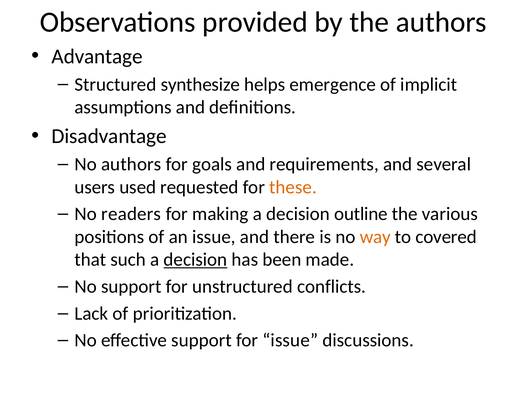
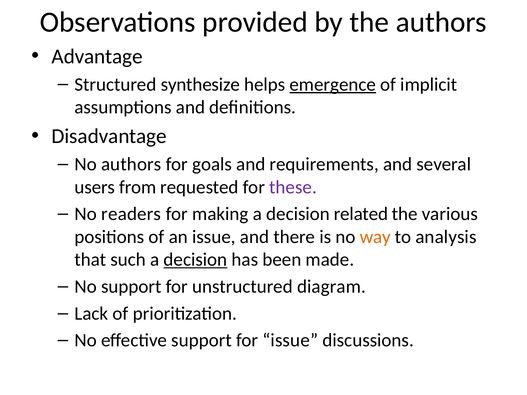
emergence underline: none -> present (333, 84)
used: used -> from (138, 187)
these colour: orange -> purple (293, 187)
outline: outline -> related (361, 214)
covered: covered -> analysis (446, 237)
conflicts: conflicts -> diagram (331, 287)
